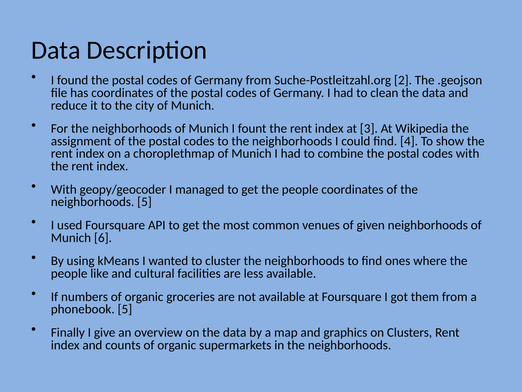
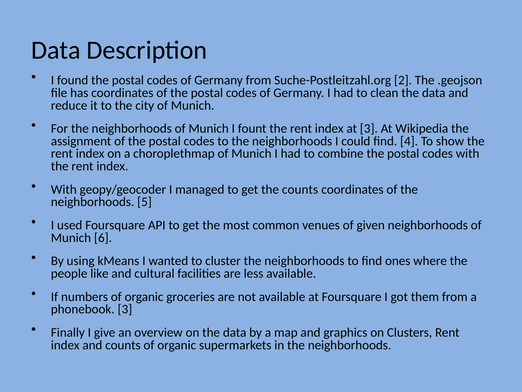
get the people: people -> counts (300, 189)
phonebook 5: 5 -> 3 (125, 309)
